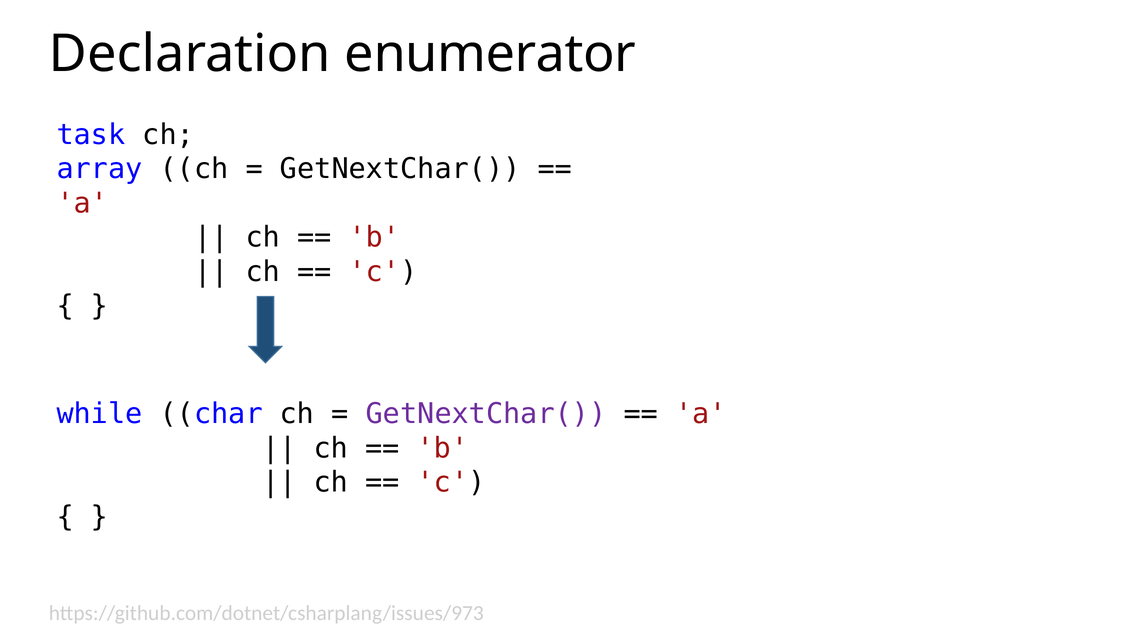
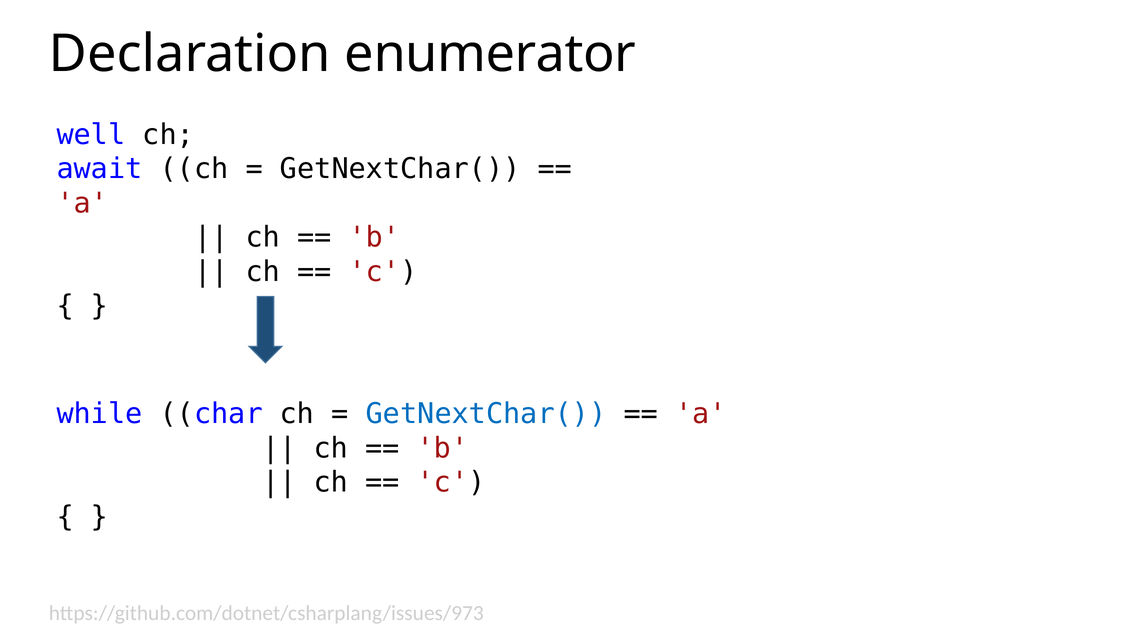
task: task -> well (91, 135)
array: array -> await (100, 169)
GetNextChar( colour: purple -> blue (486, 414)
